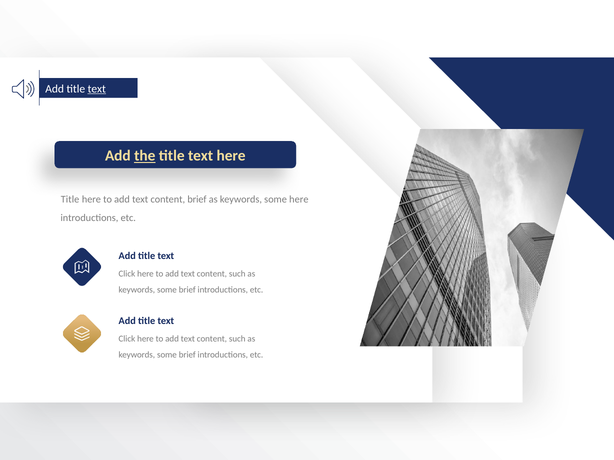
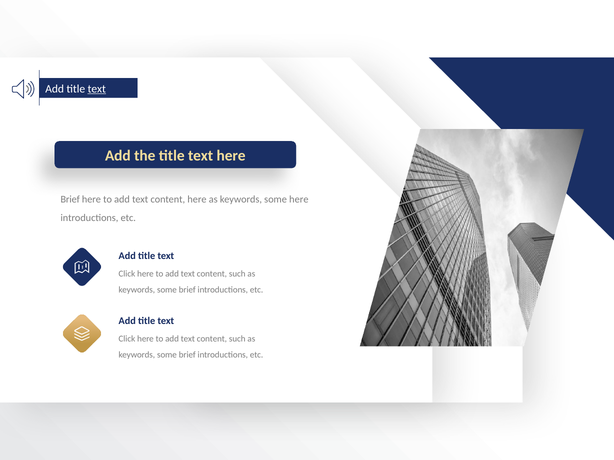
the underline: present -> none (145, 156)
Title: Title -> Brief (70, 200)
content brief: brief -> here (197, 200)
